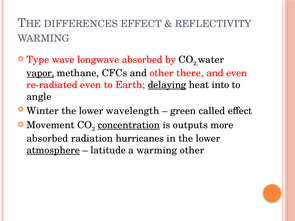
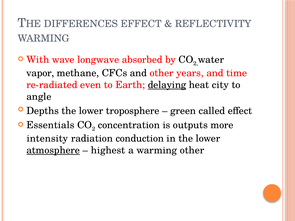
Type: Type -> With (38, 60)
vapor underline: present -> none (40, 73)
there: there -> years (190, 73)
and even: even -> time (237, 73)
into: into -> city (220, 85)
Winter: Winter -> Depths (43, 111)
wavelength: wavelength -> troposphere (133, 111)
Movement: Movement -> Essentials (50, 125)
concentration underline: present -> none (129, 125)
absorbed: absorbed -> intensity (47, 139)
hurricanes: hurricanes -> conduction (140, 139)
latitude: latitude -> highest (108, 150)
